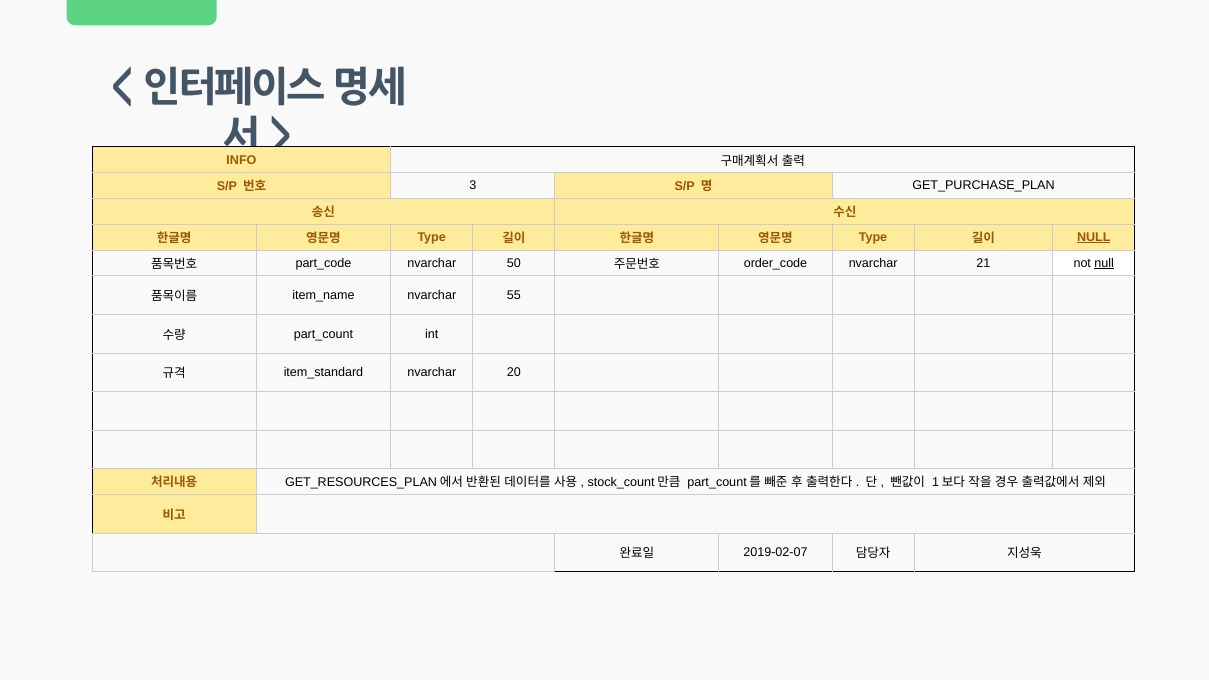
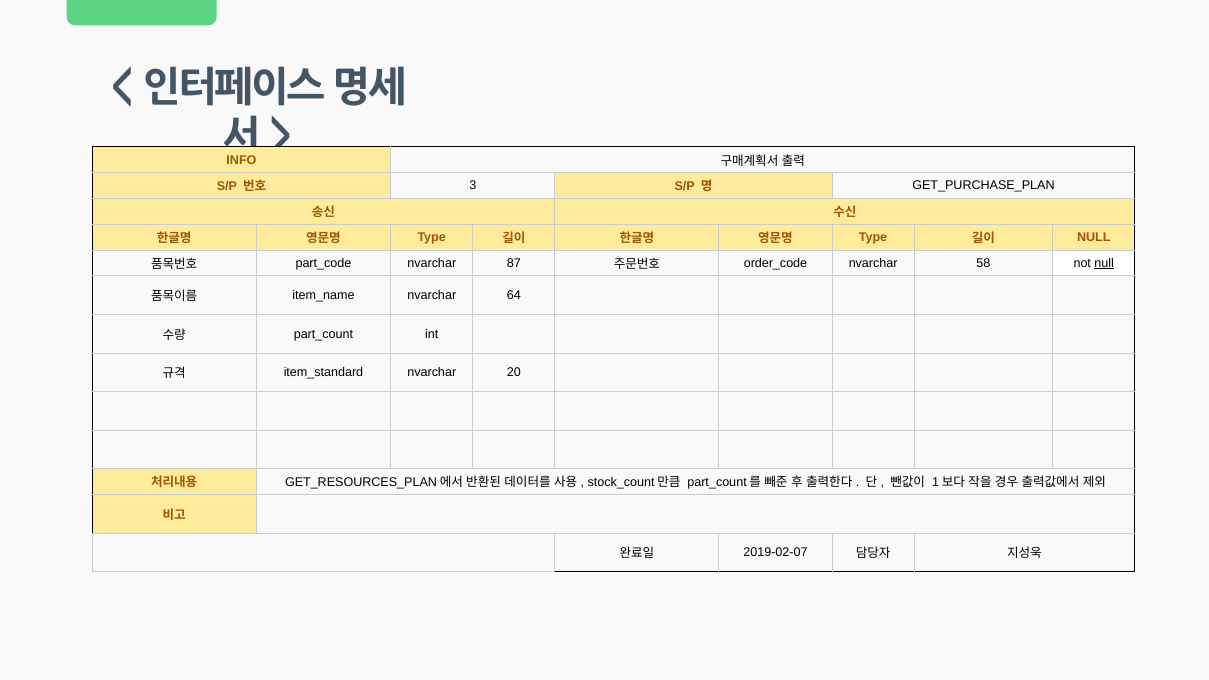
NULL underline: present -> none (1094, 237)
50: 50 -> 87 (514, 263)
21: 21 -> 58 (983, 263)
55: 55 -> 64 (514, 295)
